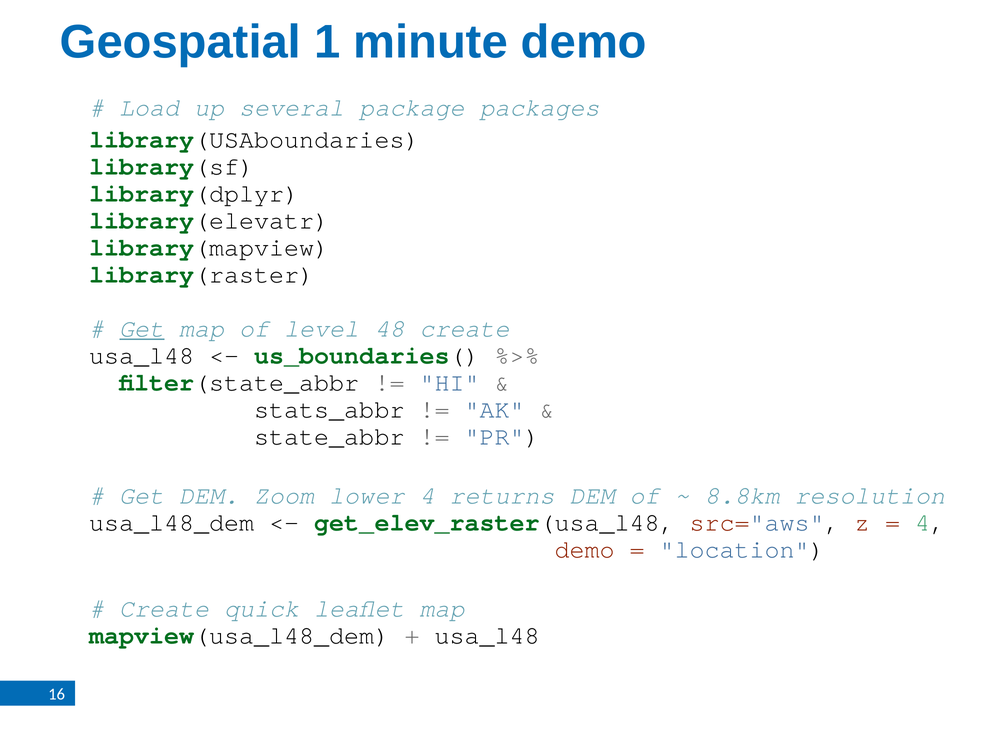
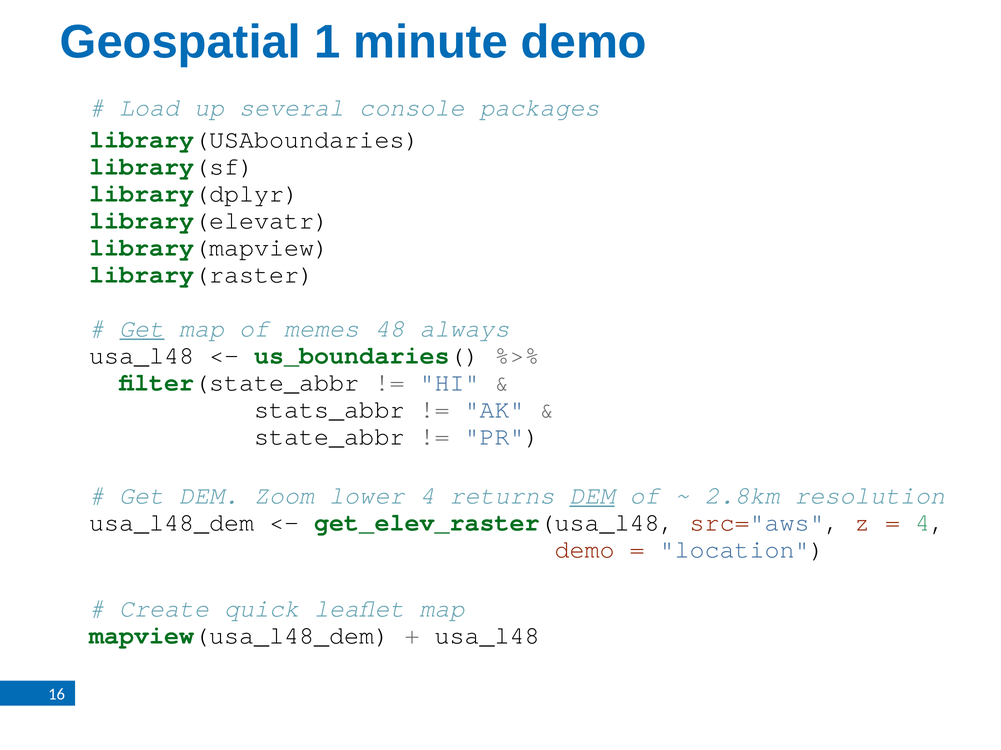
package: package -> console (412, 108)
level: level -> memes (322, 329)
48 create: create -> always (465, 329)
DEM underline: none -> present (592, 496)
8.8km: 8.8km -> 2.8km (742, 496)
